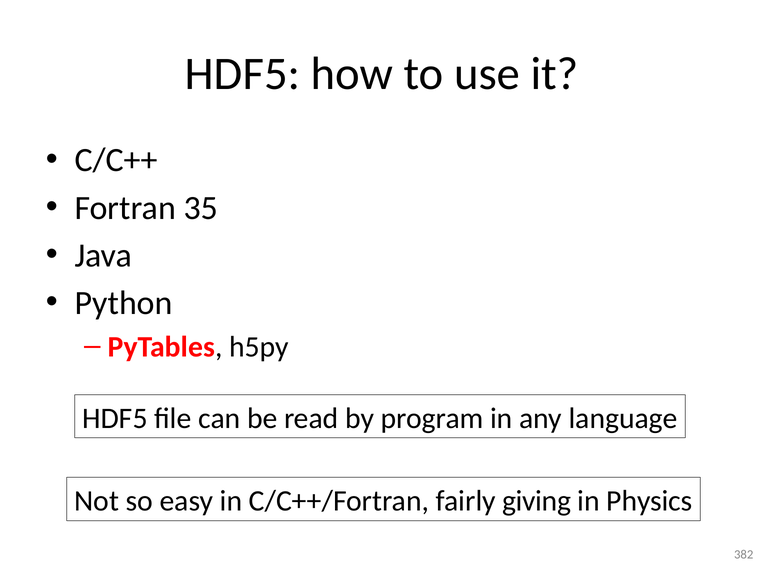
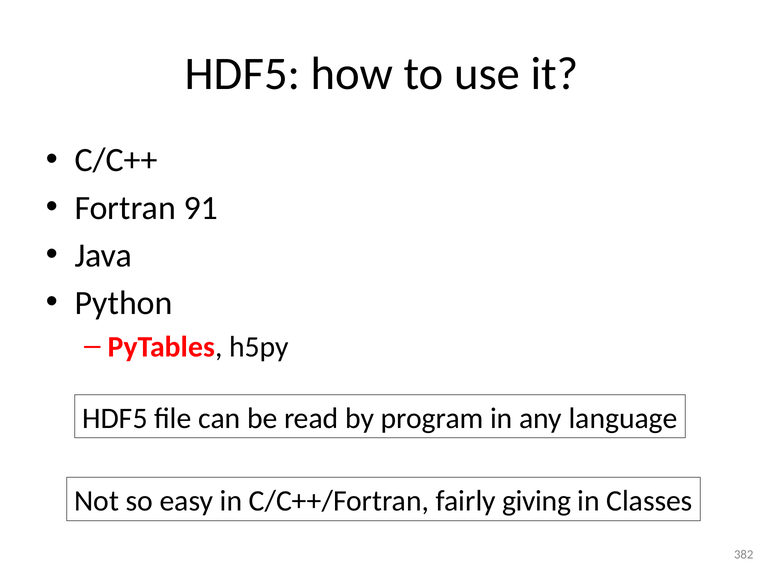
35: 35 -> 91 (201, 208)
Physics: Physics -> Classes (649, 501)
